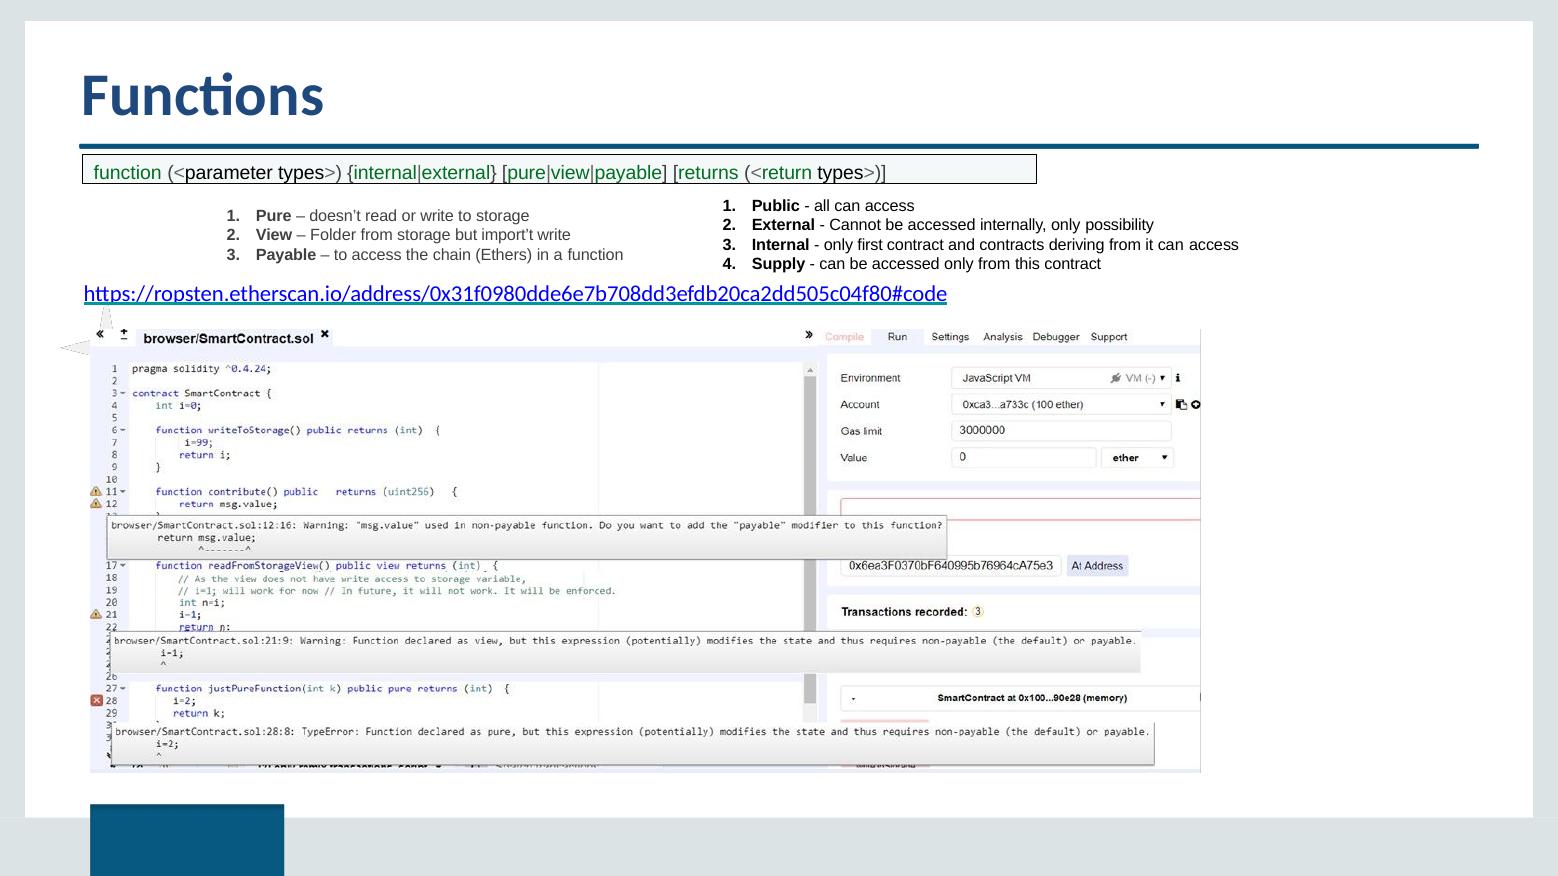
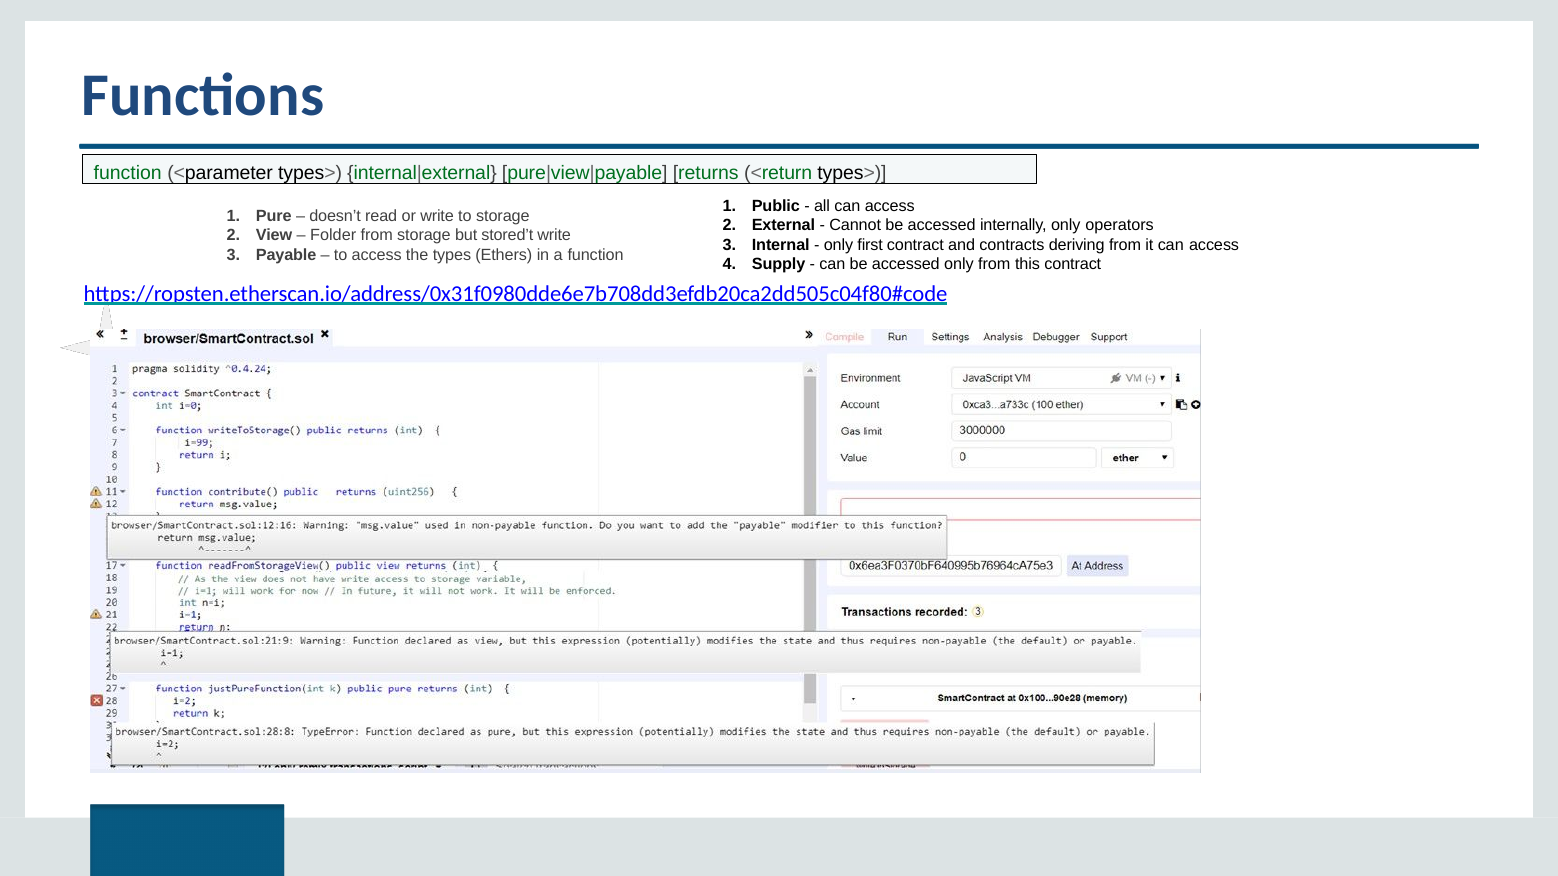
possibility: possibility -> operators (1120, 225)
import’t: import’t -> stored’t (507, 235)
chain: chain -> types (452, 255)
